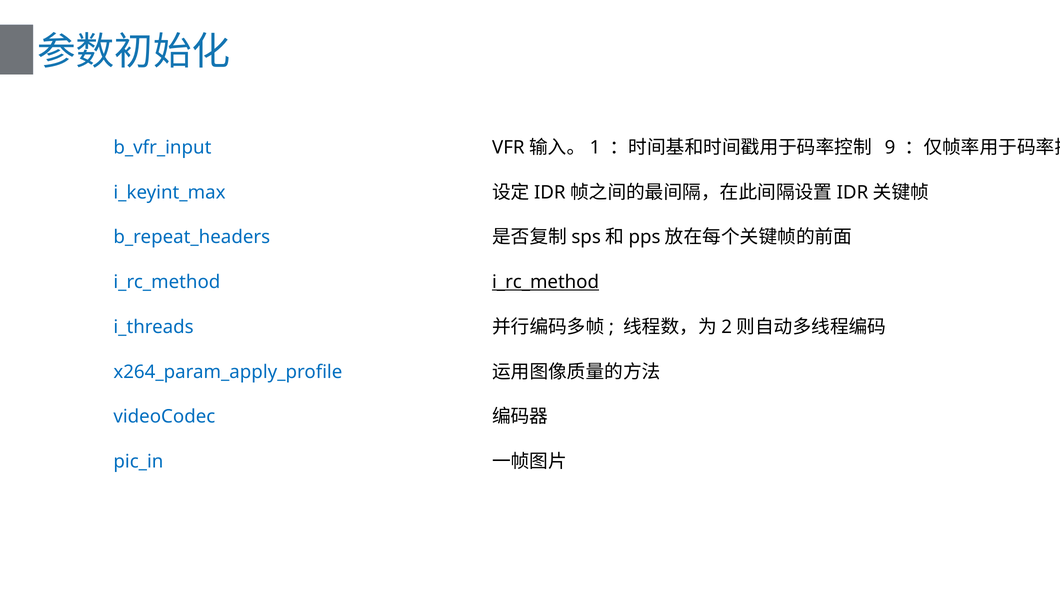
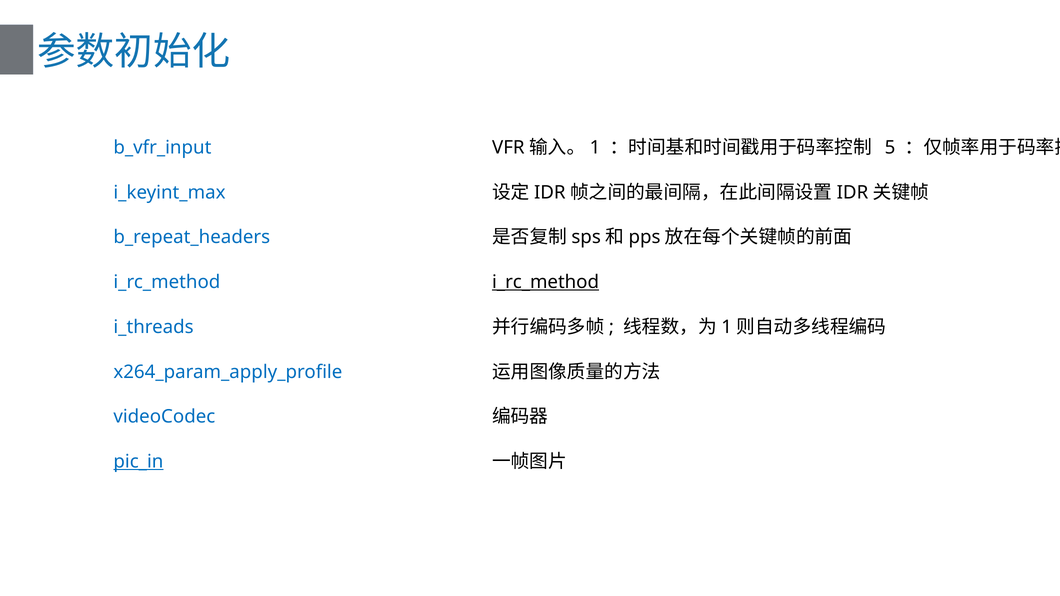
9: 9 -> 5 (890, 148)
2: 2 -> 1 (727, 327)
pic_in underline: none -> present (138, 462)
